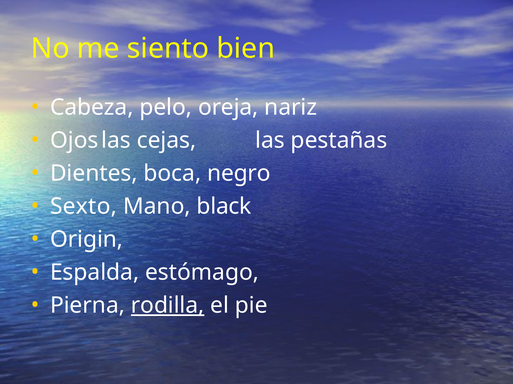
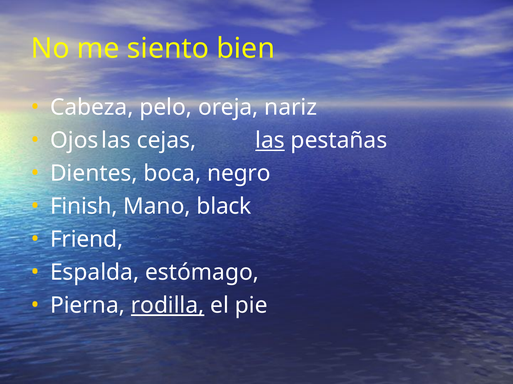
las underline: none -> present (270, 141)
Sexto: Sexto -> Finish (84, 207)
Origin: Origin -> Friend (87, 240)
